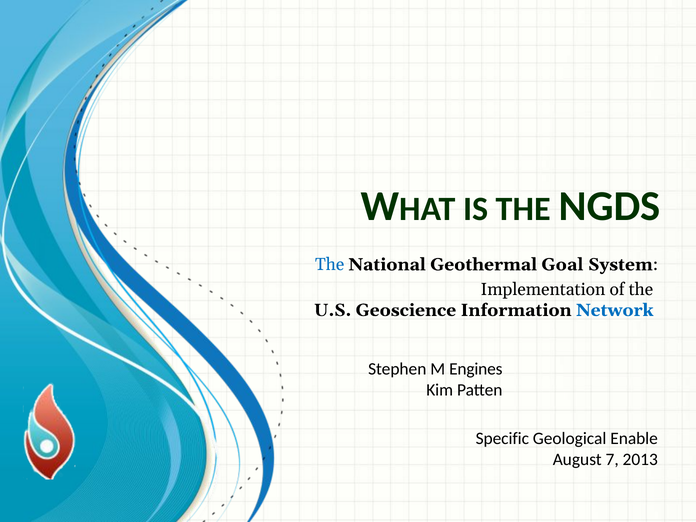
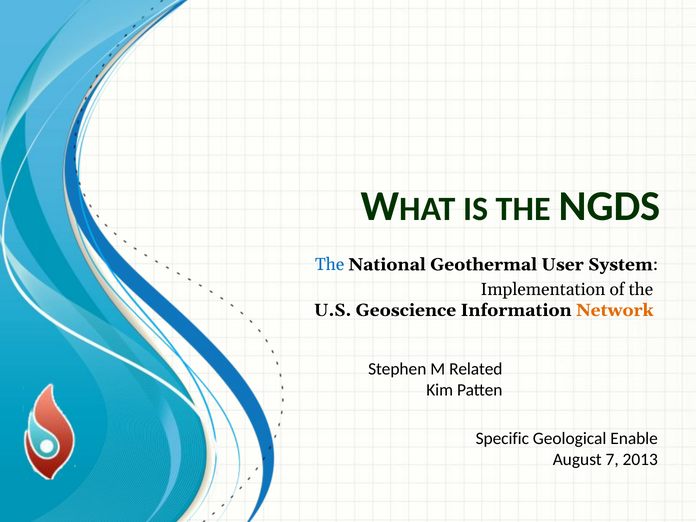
Goal: Goal -> User (563, 265)
Network colour: blue -> orange (615, 310)
Engines: Engines -> Related (476, 369)
